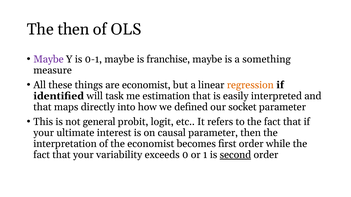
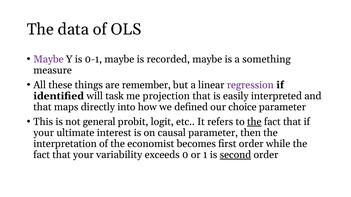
The then: then -> data (73, 29)
franchise: franchise -> recorded (168, 59)
are economist: economist -> remember (146, 85)
regression colour: orange -> purple (250, 85)
estimation: estimation -> projection (166, 96)
socket: socket -> choice (242, 107)
the underline: none -> present (254, 122)
